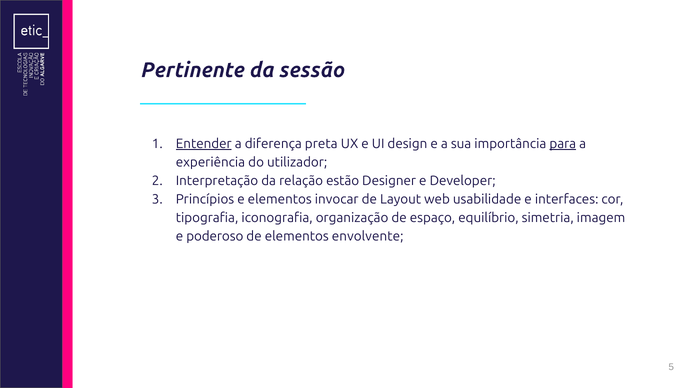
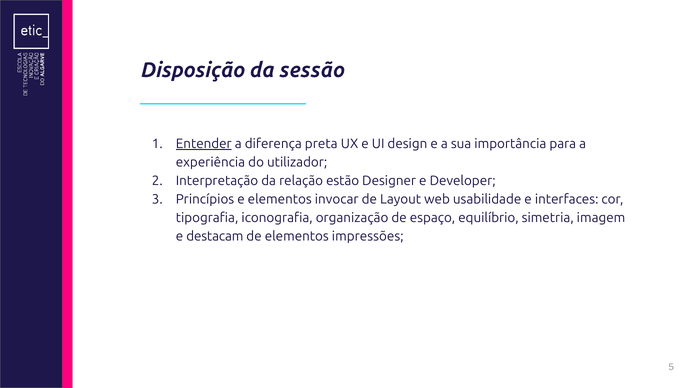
Pertinente: Pertinente -> Disposição (193, 70)
para underline: present -> none (563, 144)
poderoso: poderoso -> destacam (215, 236)
envolvente: envolvente -> impressões (368, 236)
